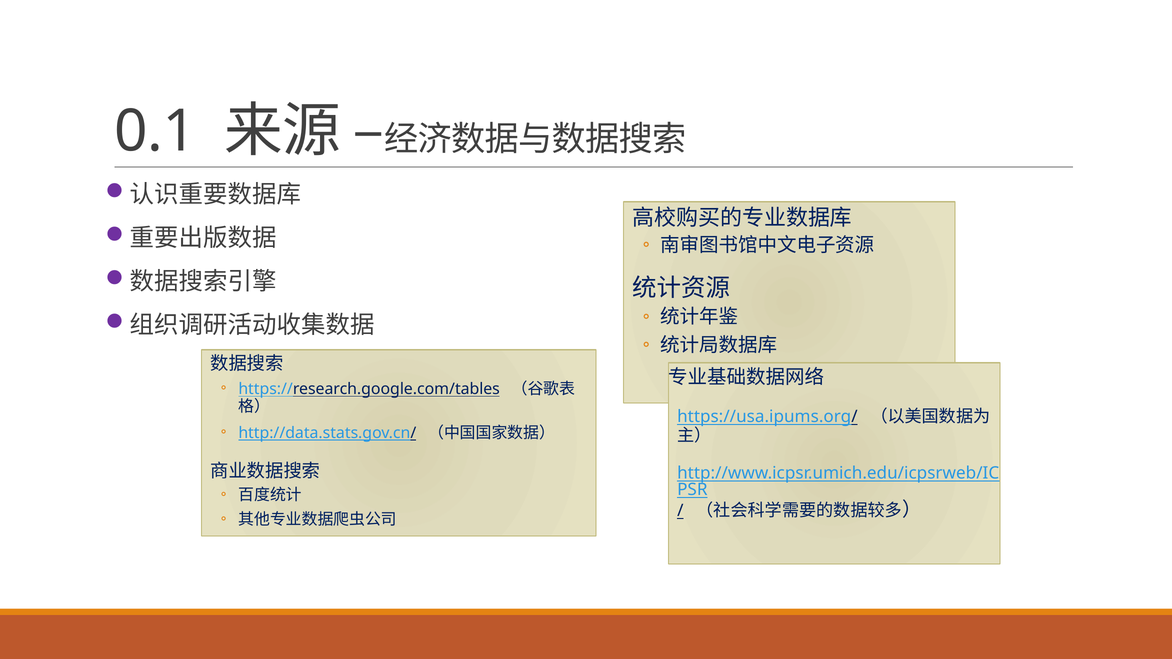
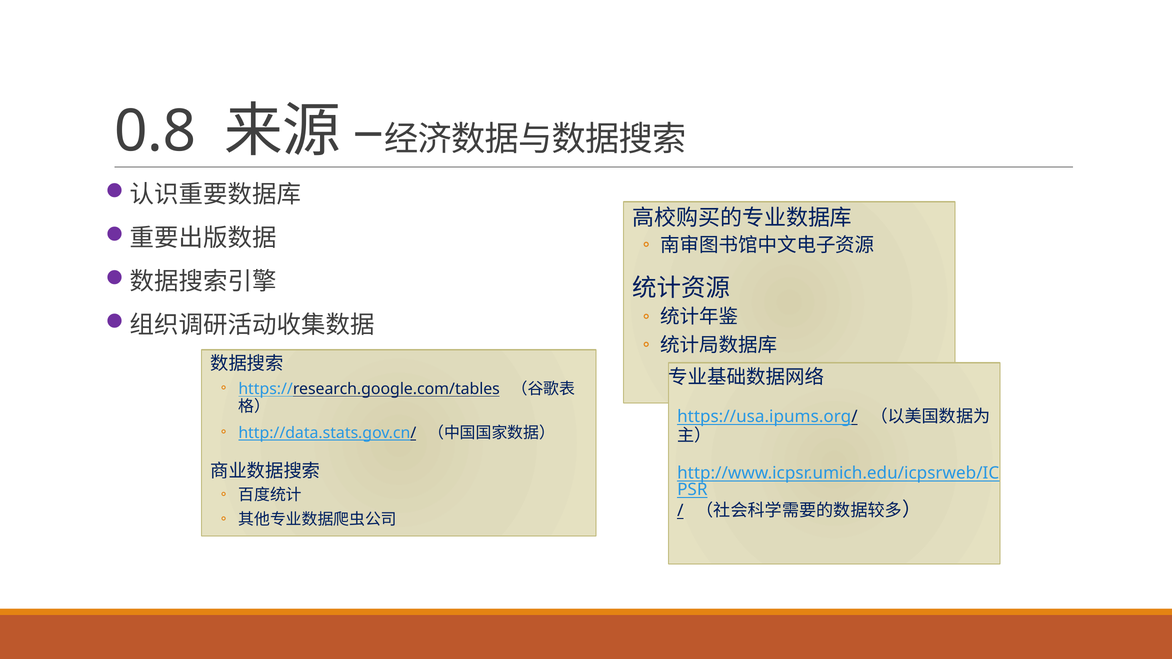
0.1: 0.1 -> 0.8 (155, 131)
